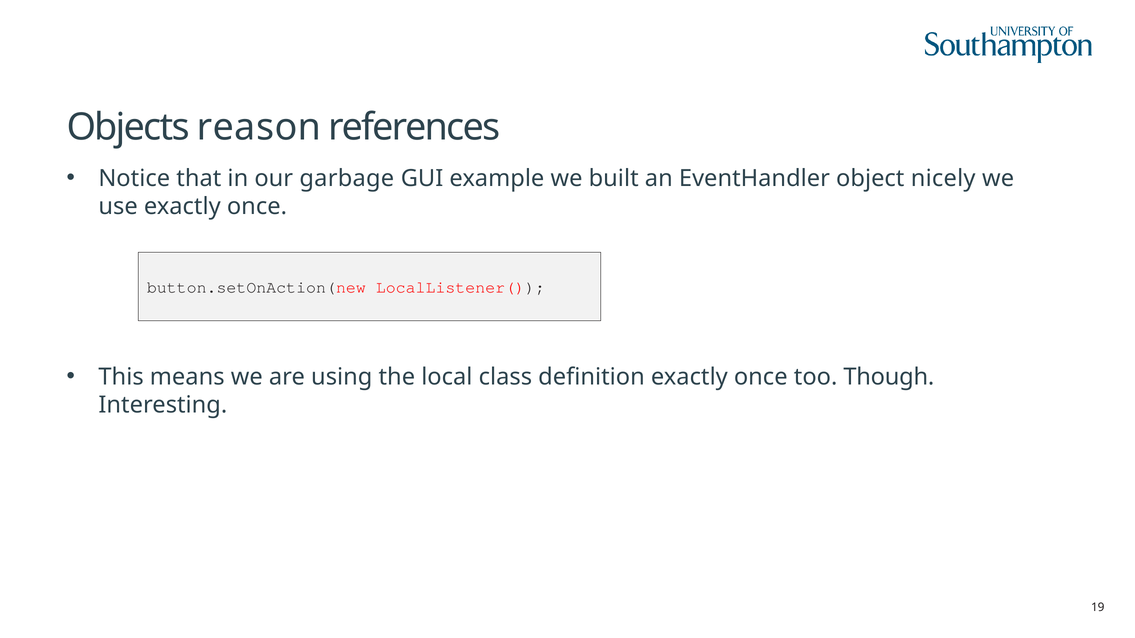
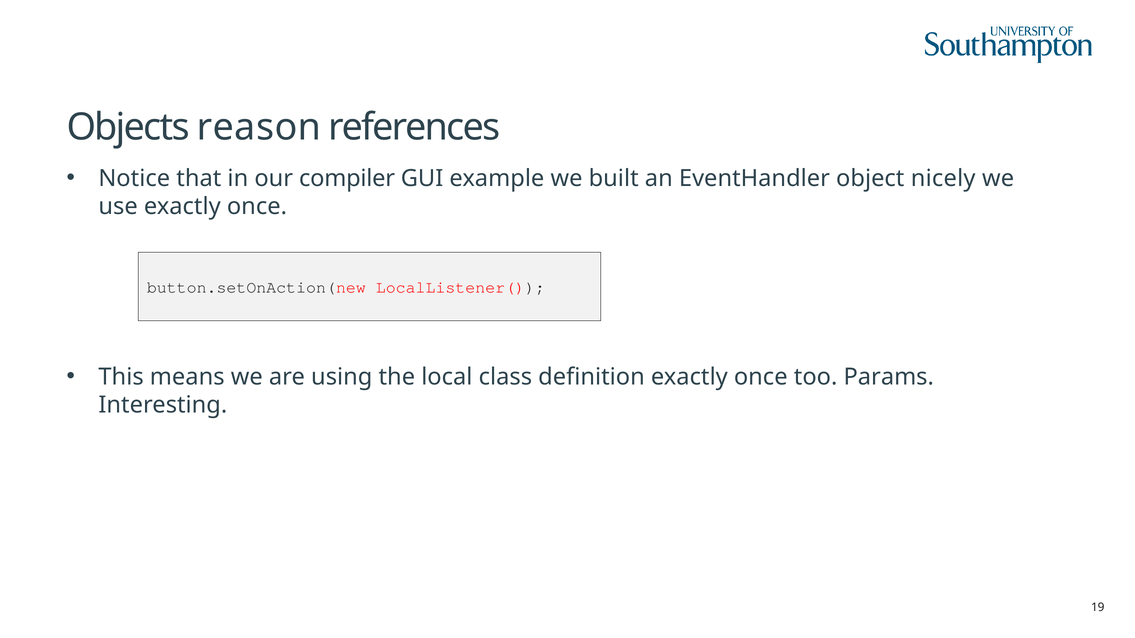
garbage: garbage -> compiler (347, 178)
Though: Though -> Params (889, 377)
